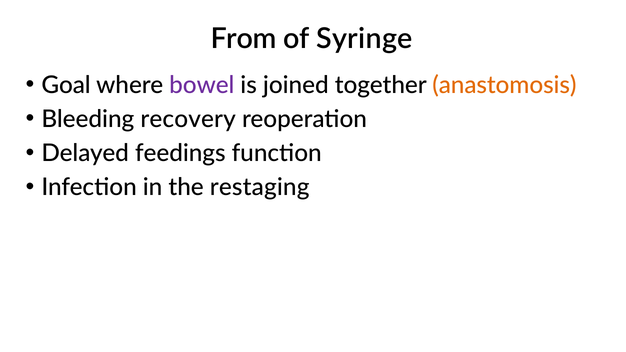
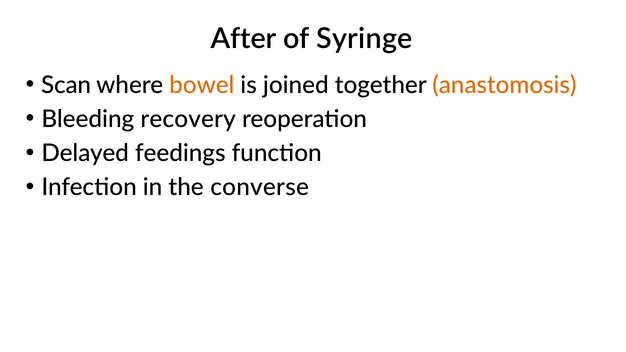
From: From -> After (244, 39)
Goal: Goal -> Scan (66, 85)
bowel colour: purple -> orange (202, 85)
restaging: restaging -> converse (260, 188)
